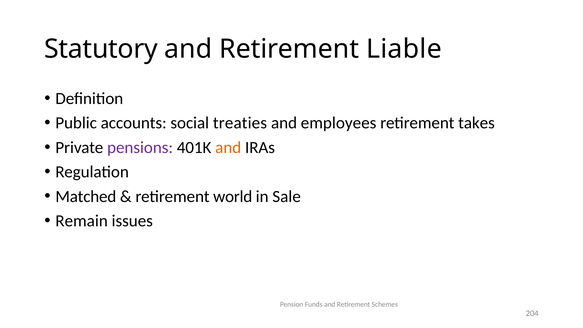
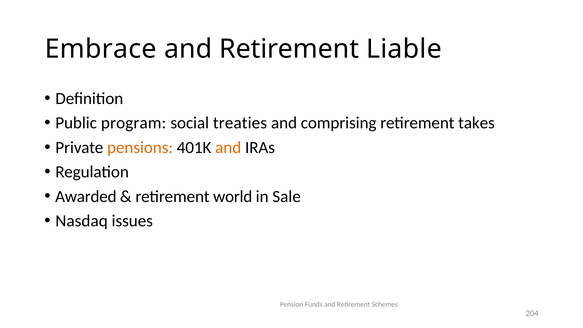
Statutory: Statutory -> Embrace (101, 49)
accounts: accounts -> program (134, 123)
employees: employees -> comprising (339, 123)
pensions colour: purple -> orange (140, 147)
Matched: Matched -> Awarded (86, 196)
Remain: Remain -> Nasdaq (82, 221)
